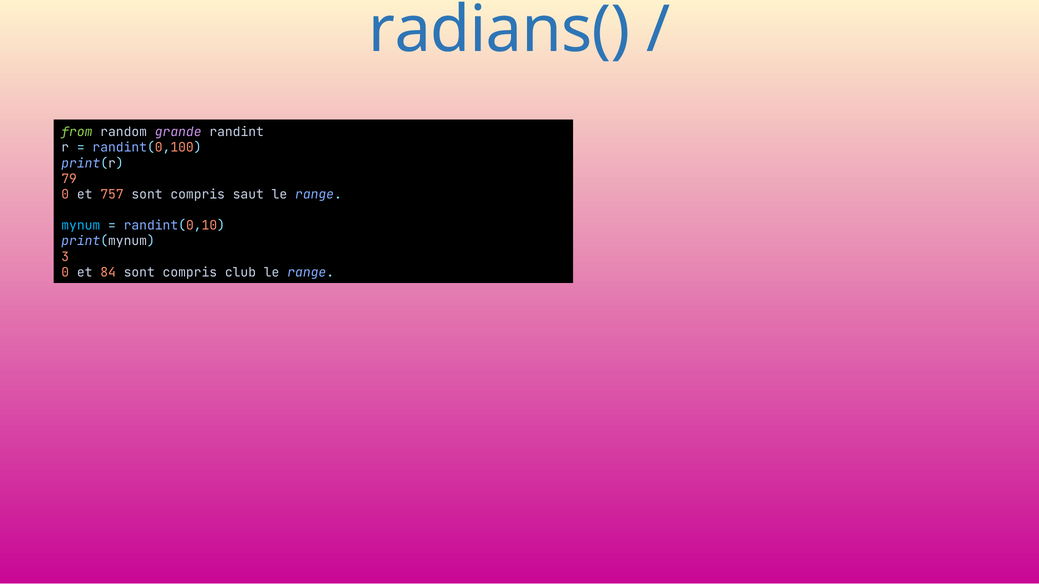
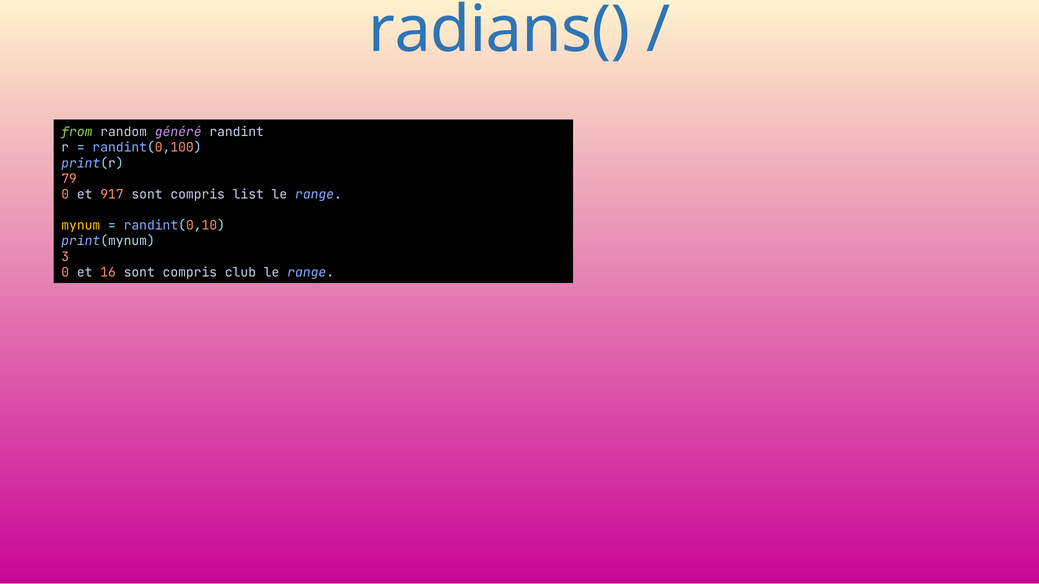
grande: grande -> généré (178, 132)
757: 757 -> 917 (112, 195)
saut: saut -> list (248, 195)
mynum colour: light blue -> yellow (81, 226)
84: 84 -> 16 (108, 273)
